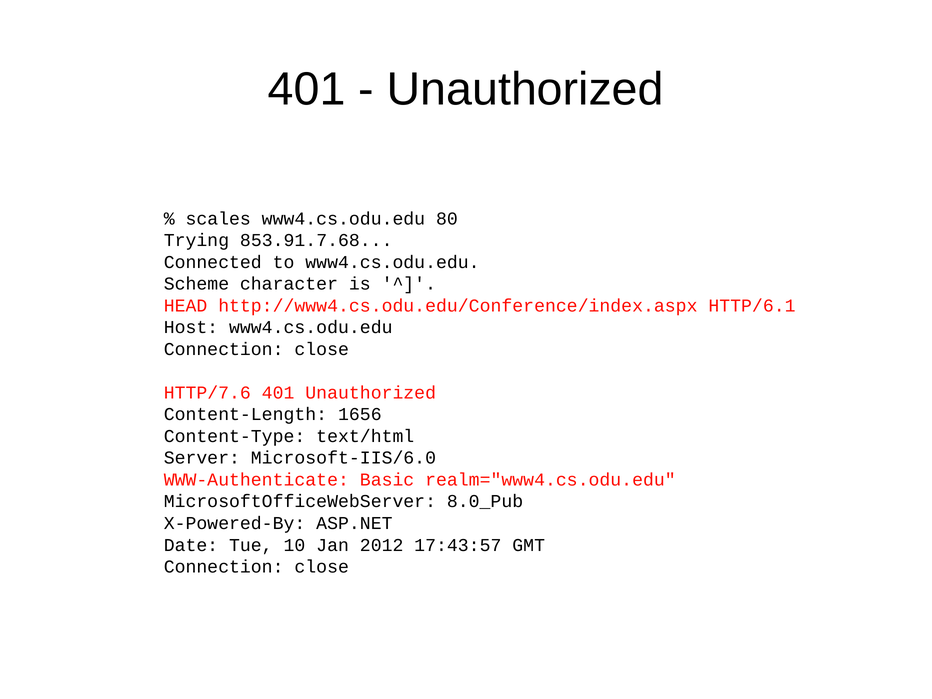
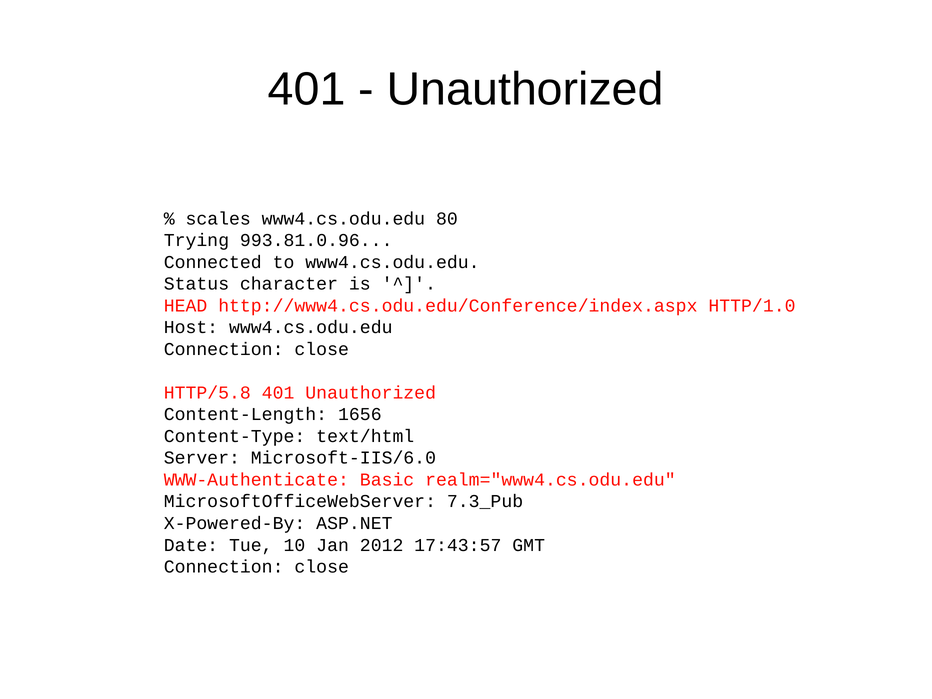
853.91.7.68: 853.91.7.68 -> 993.81.0.96 (316, 240)
Scheme: Scheme -> Status (196, 284)
HTTP/6.1: HTTP/6.1 -> HTTP/1.0 (752, 306)
HTTP/7.6: HTTP/7.6 -> HTTP/5.8 (207, 393)
8.0_Pub: 8.0_Pub -> 7.3_Pub (485, 502)
